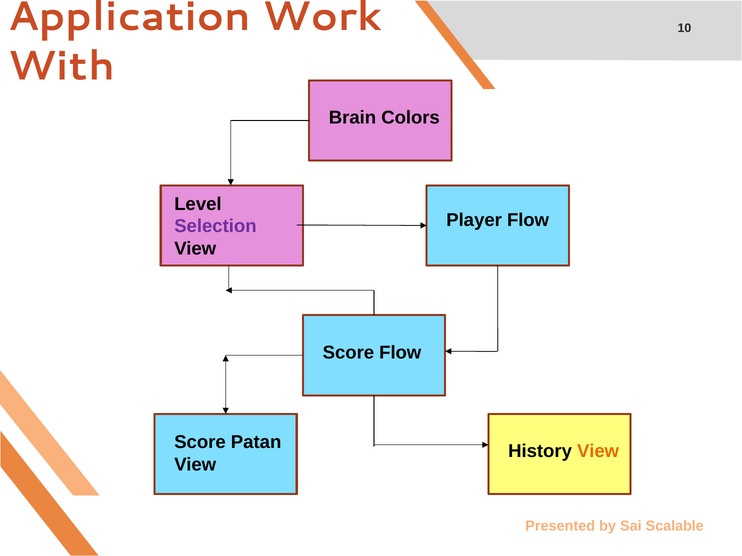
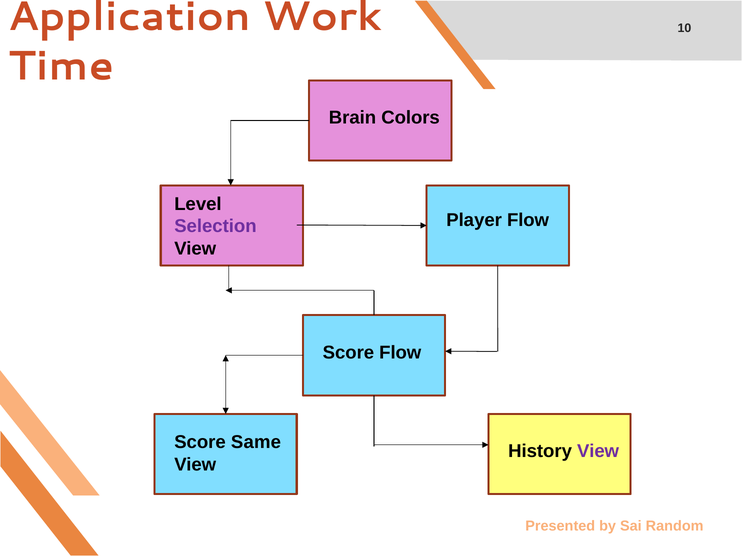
With: With -> Time (61, 66)
Patan: Patan -> Same (256, 443)
View colour: orange -> purple (598, 452)
Scalable: Scalable -> Random (675, 527)
